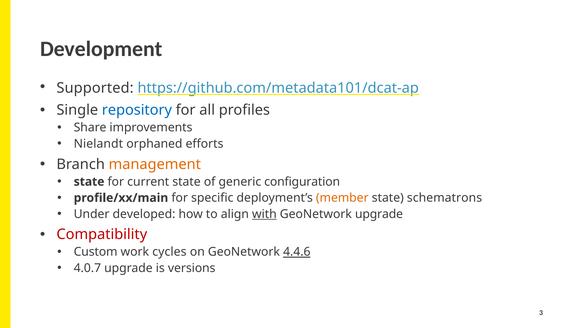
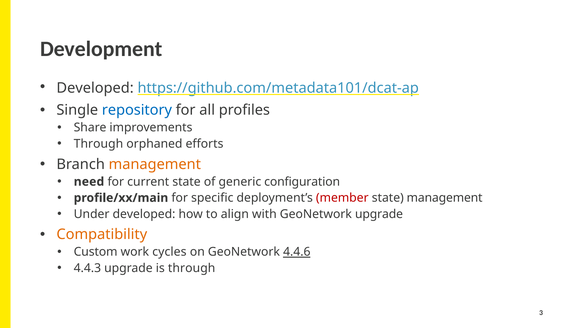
Supported: Supported -> Developed (95, 88)
Nielandt: Nielandt -> Through (98, 144)
state: state -> need (89, 182)
member colour: orange -> red (342, 198)
state schematrons: schematrons -> management (445, 198)
with underline: present -> none (264, 214)
Compatibility colour: red -> orange (102, 234)
4.0.7: 4.0.7 -> 4.4.3 (87, 268)
is versions: versions -> through (192, 268)
